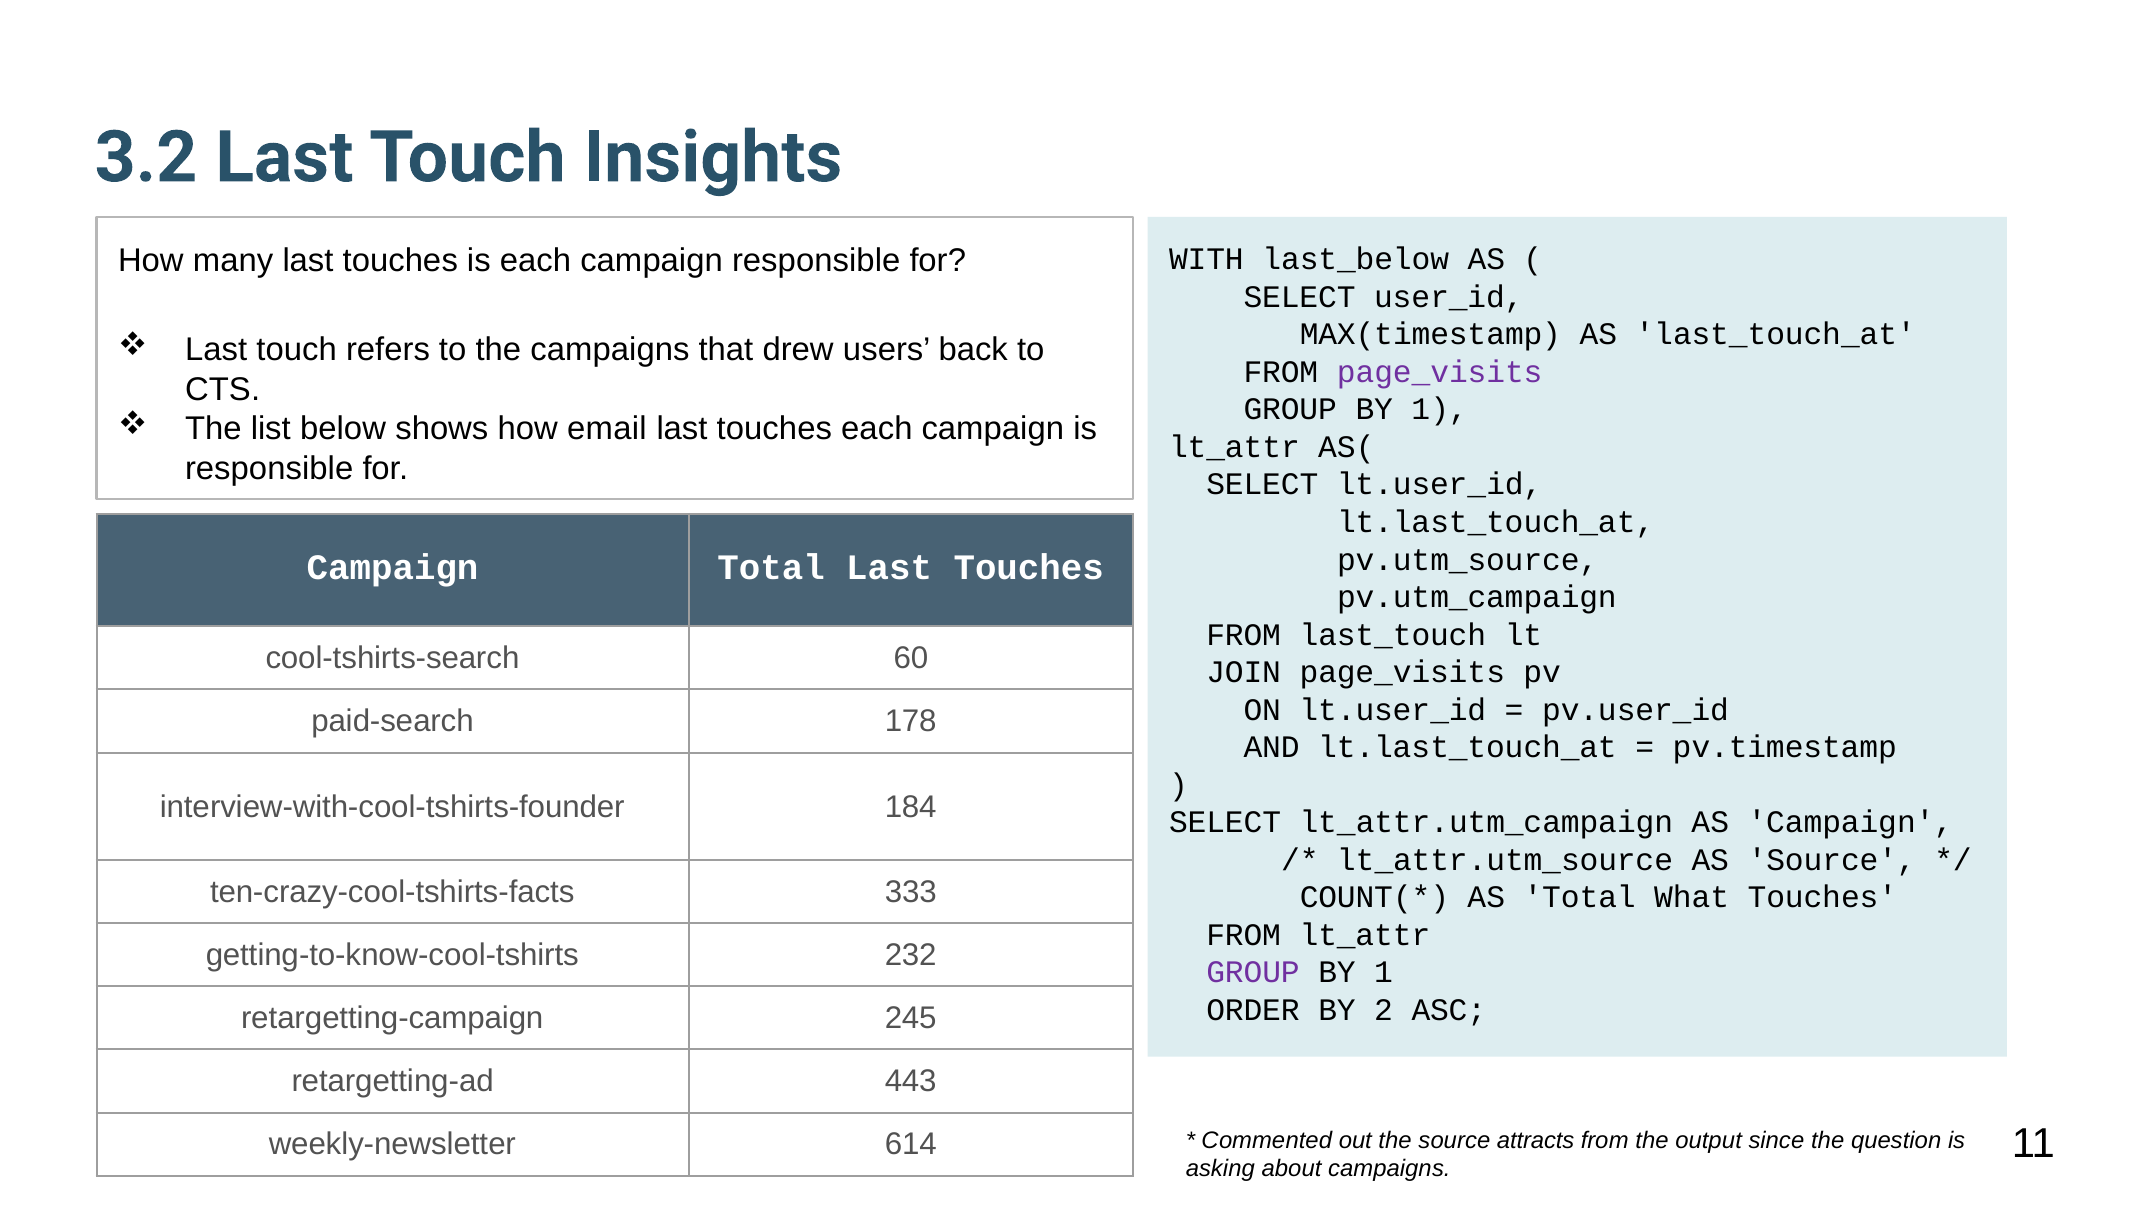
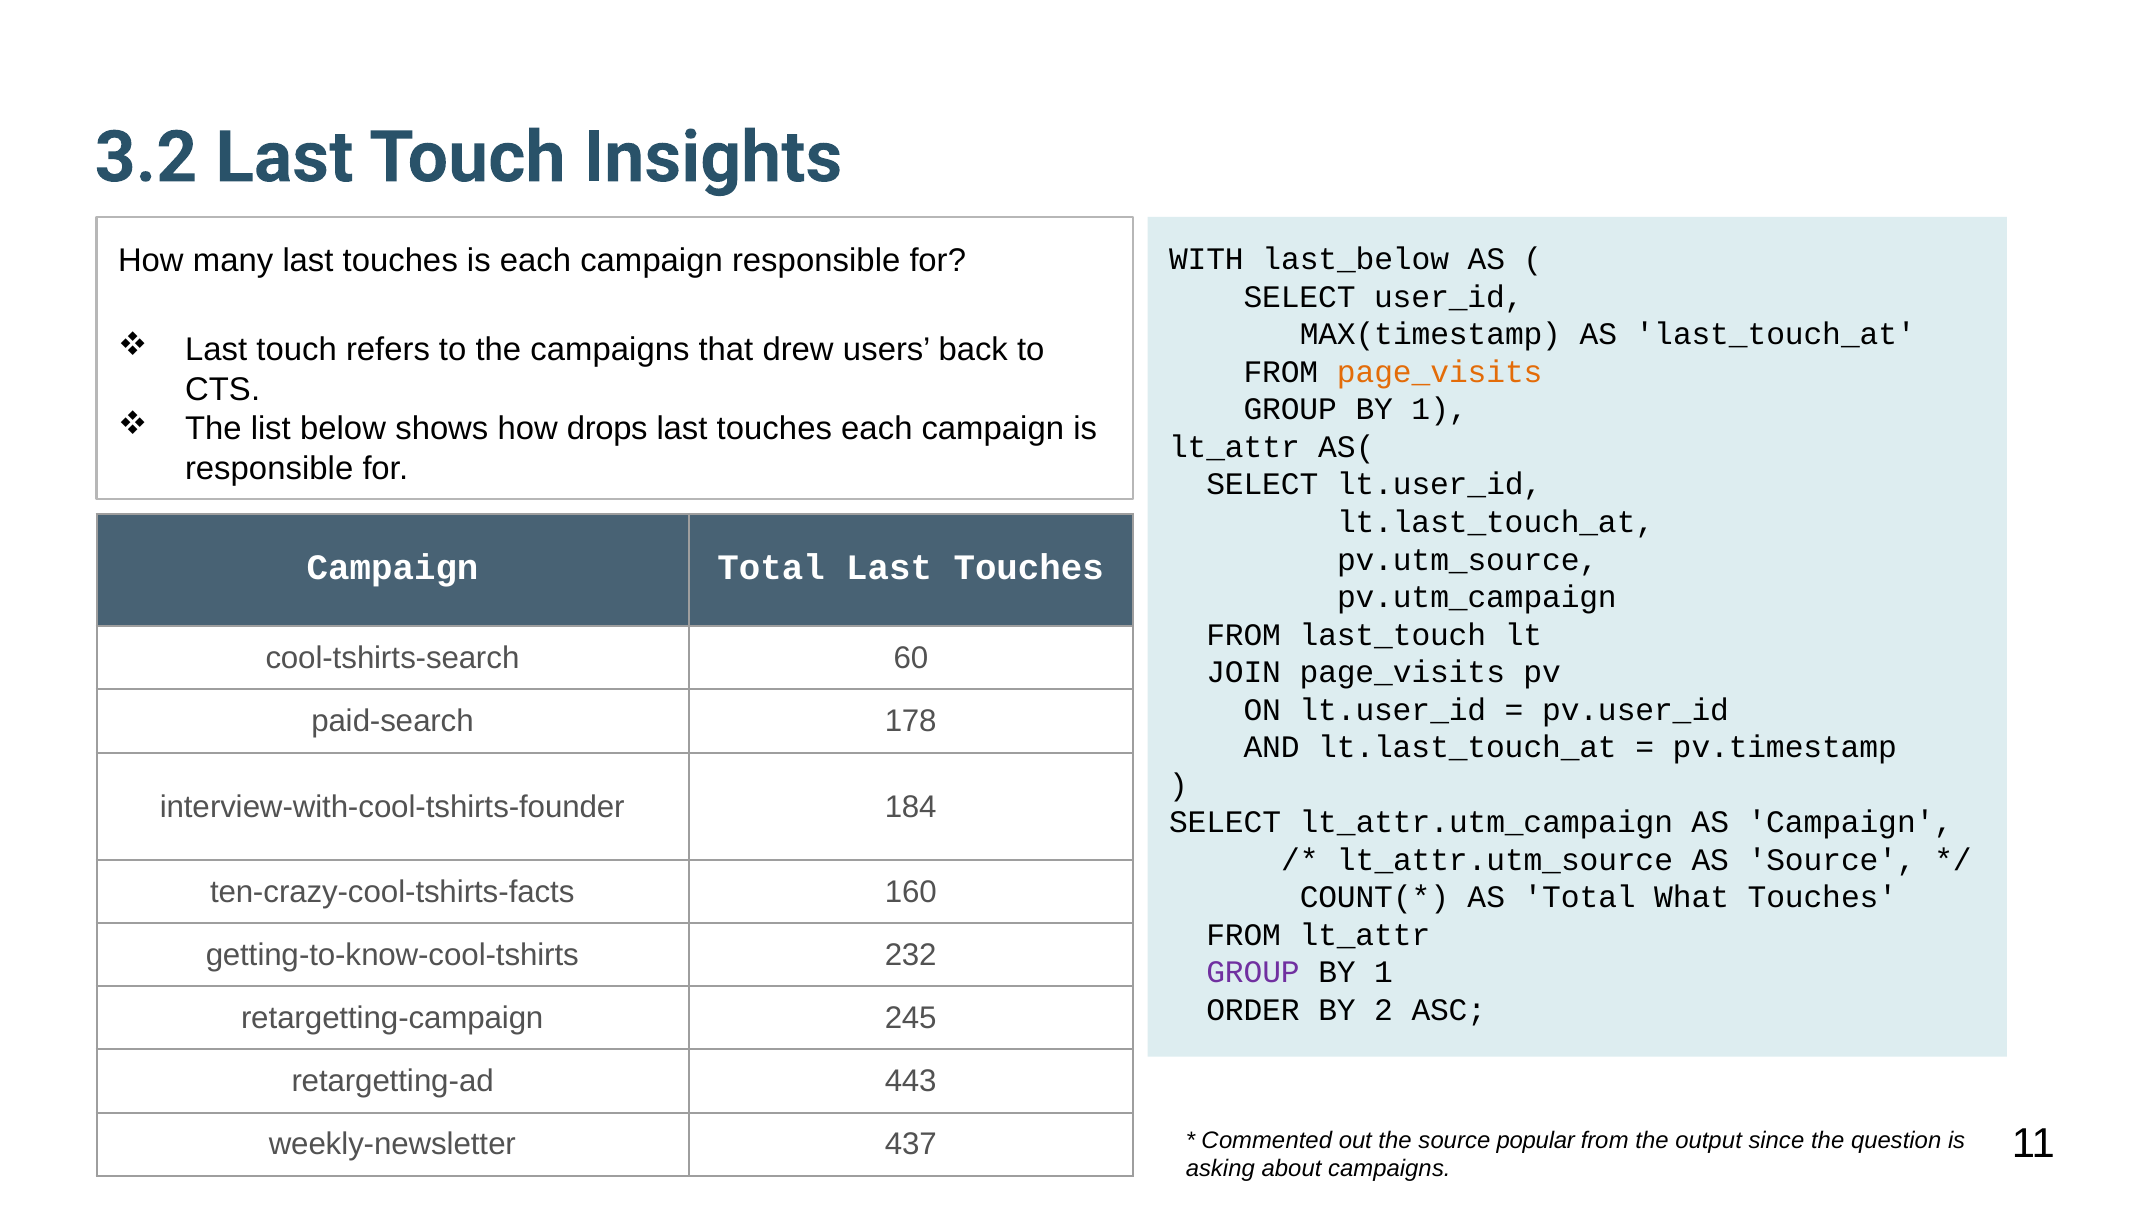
page_visits colour: purple -> orange (1440, 372)
email: email -> drops (607, 429)
333: 333 -> 160 (911, 892)
614: 614 -> 437 (911, 1145)
attracts: attracts -> popular (1536, 1141)
